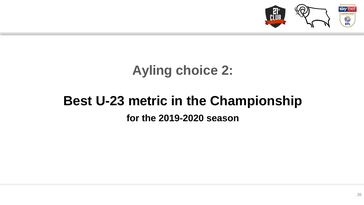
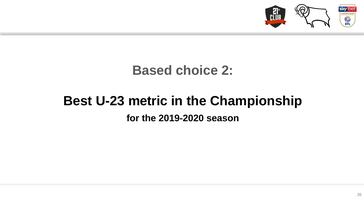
Ayling: Ayling -> Based (152, 71)
